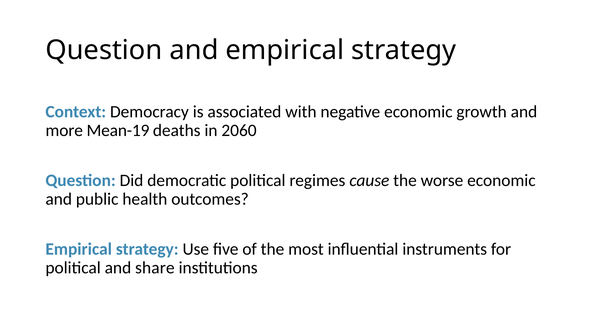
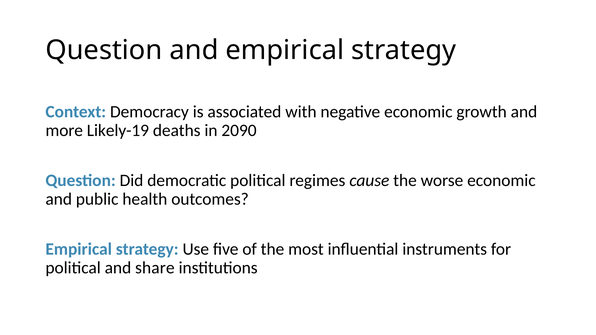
Mean-19: Mean-19 -> Likely-19 (118, 130)
2060: 2060 -> 2090 (239, 130)
